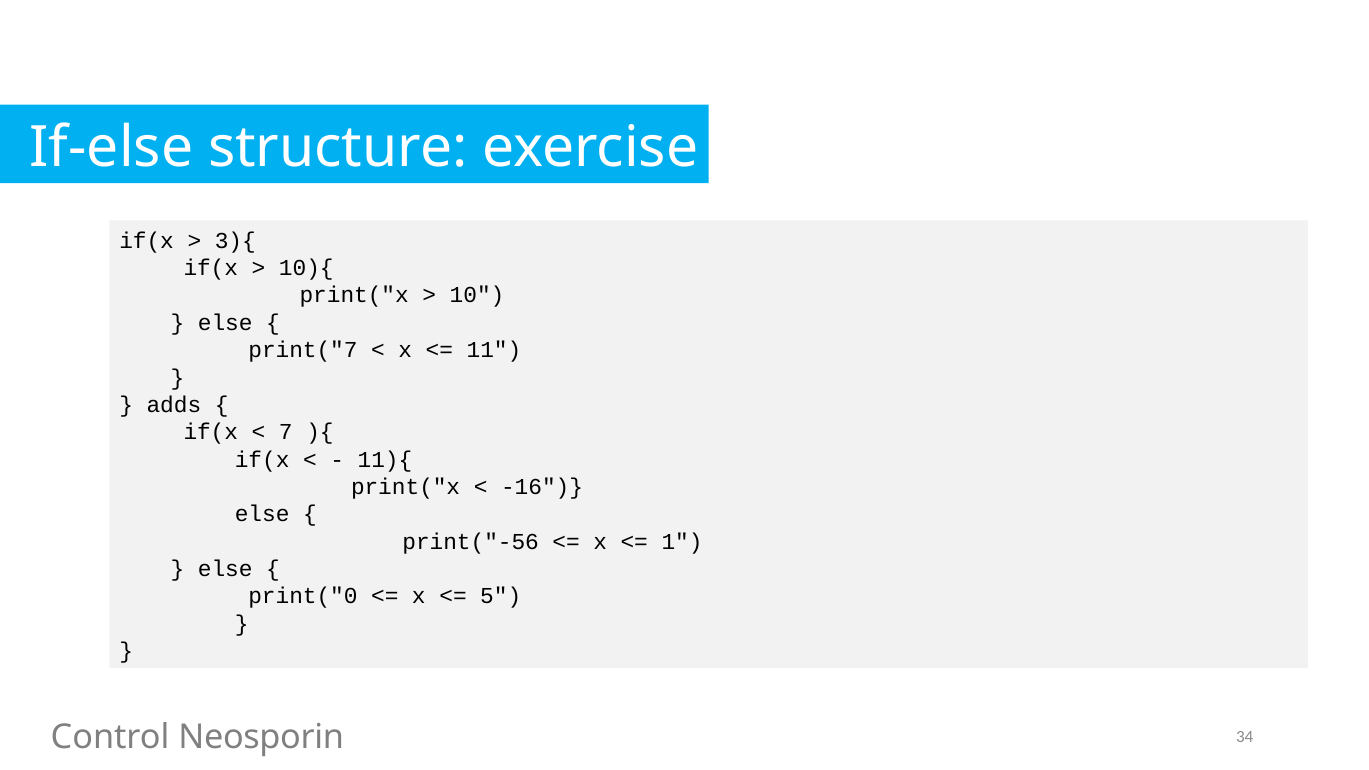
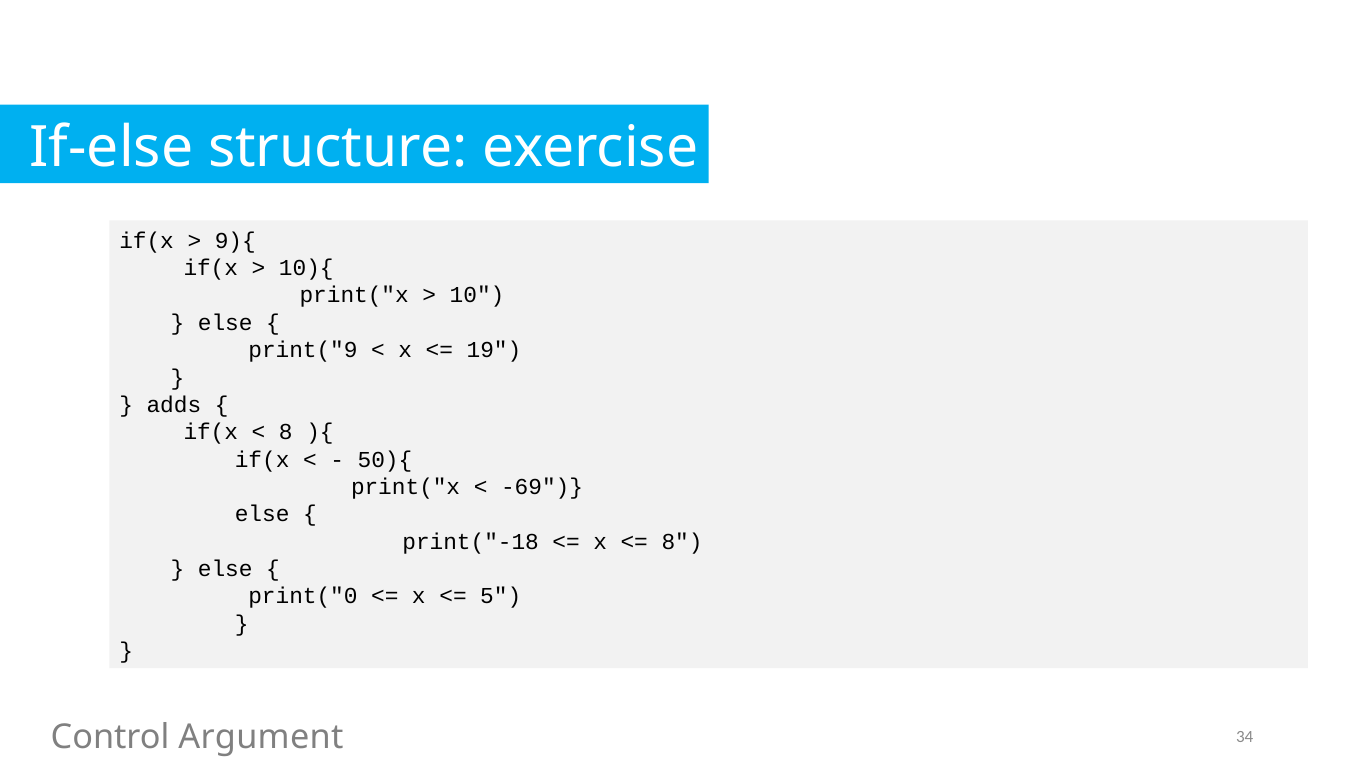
3){: 3){ -> 9){ (235, 241)
print("7: print("7 -> print("9 (303, 350)
11: 11 -> 19 (494, 350)
7: 7 -> 8 (286, 432)
11){: 11){ -> 50){ (385, 460)
-16: -16 -> -69 (542, 487)
print("-56: print("-56 -> print("-18 (471, 542)
1: 1 -> 8 (682, 542)
Neosporin: Neosporin -> Argument (261, 737)
